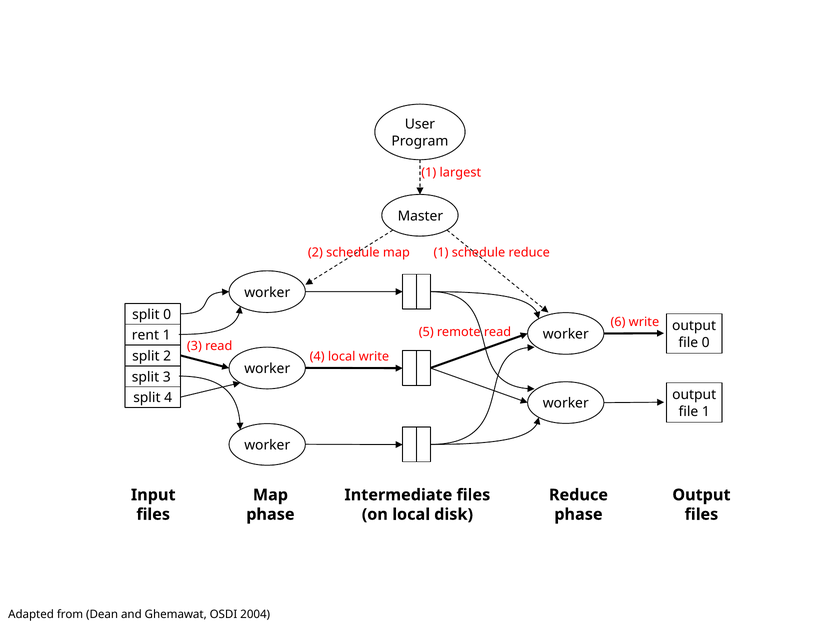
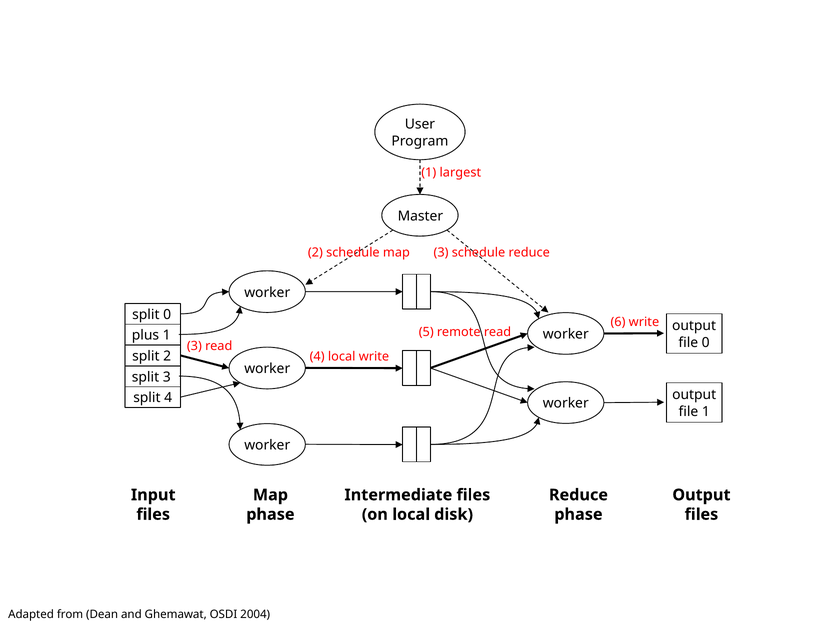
map 1: 1 -> 3 (441, 253)
rent: rent -> plus (145, 335)
